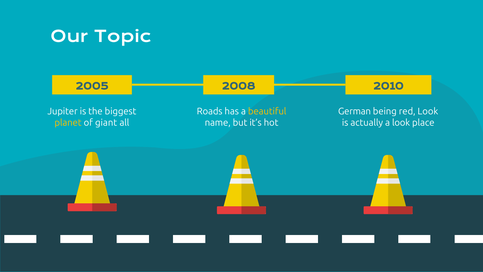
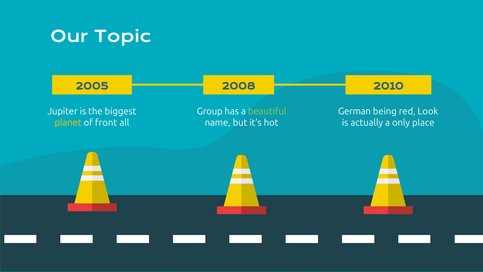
Roads: Roads -> Group (210, 111)
beautiful colour: yellow -> light green (267, 111)
giant: giant -> front (106, 123)
a look: look -> only (401, 123)
